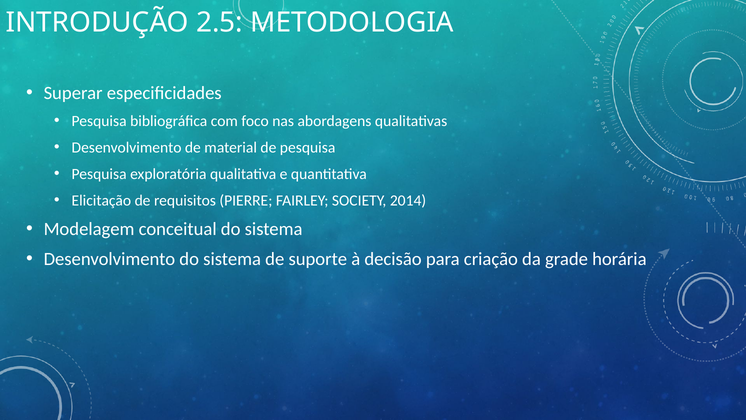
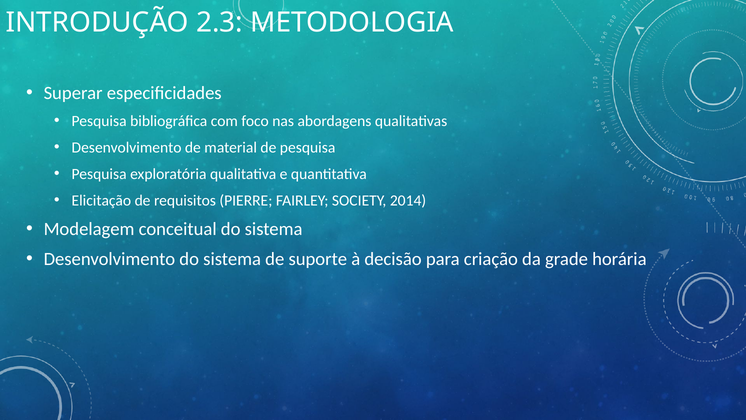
2.5: 2.5 -> 2.3 (220, 23)
